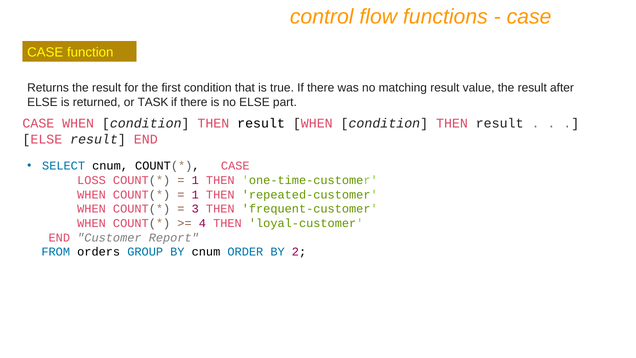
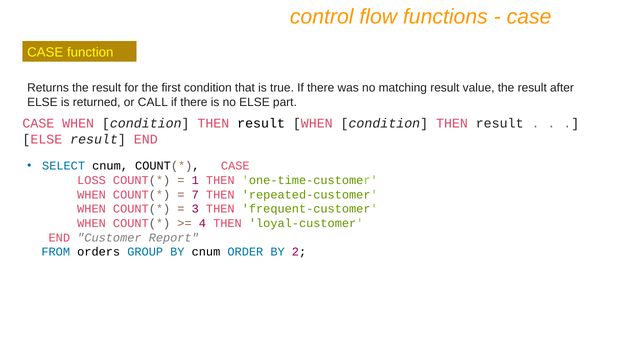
TASK: TASK -> CALL (153, 102)
1: 1 -> 7 (195, 194)
